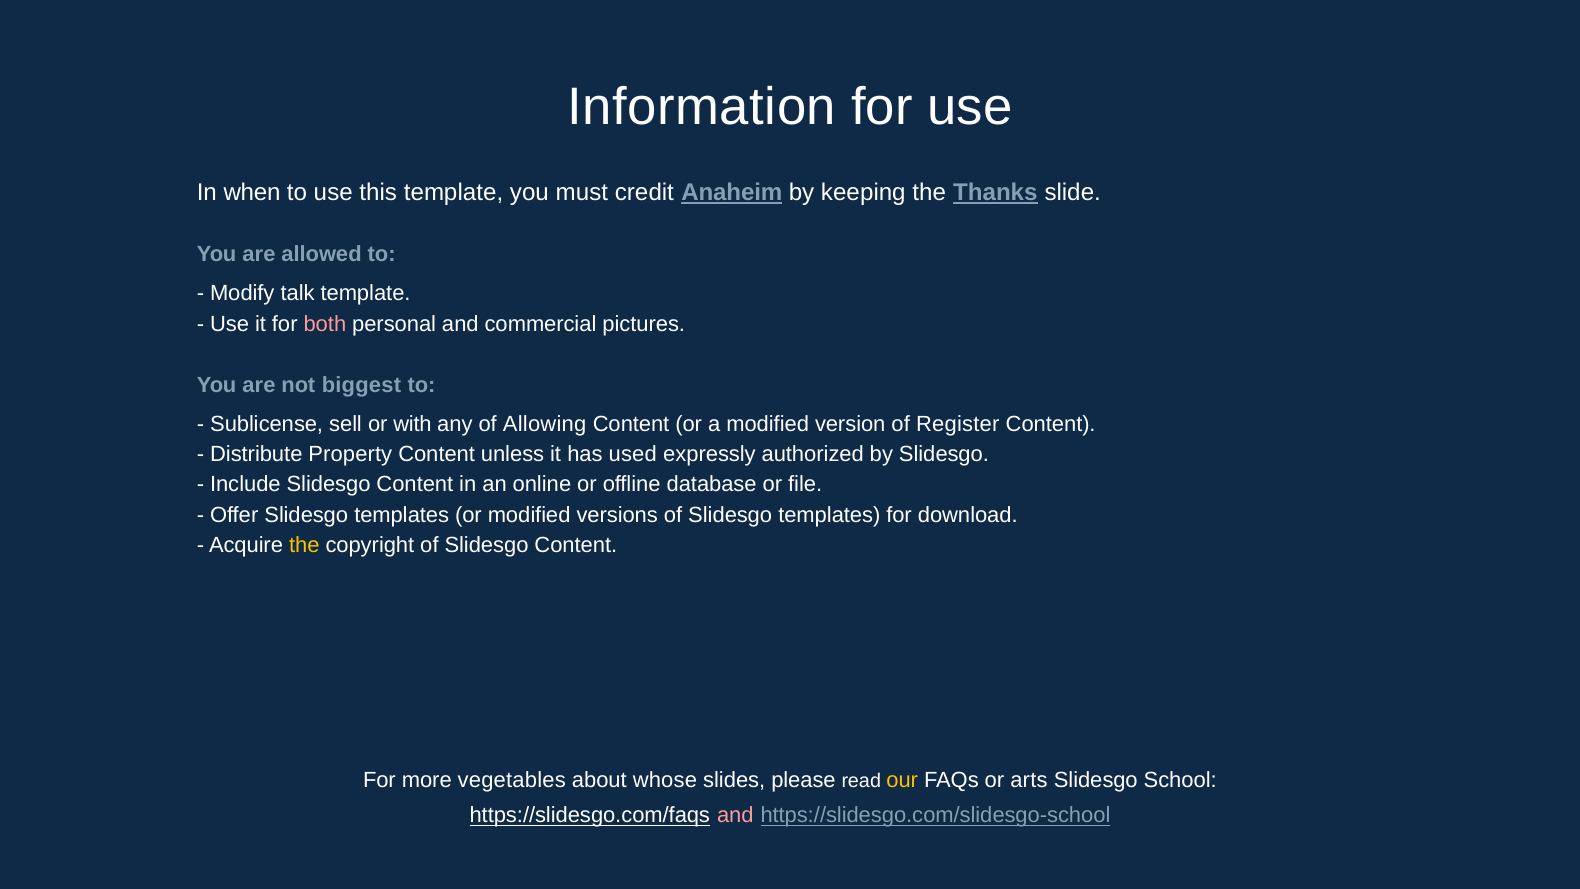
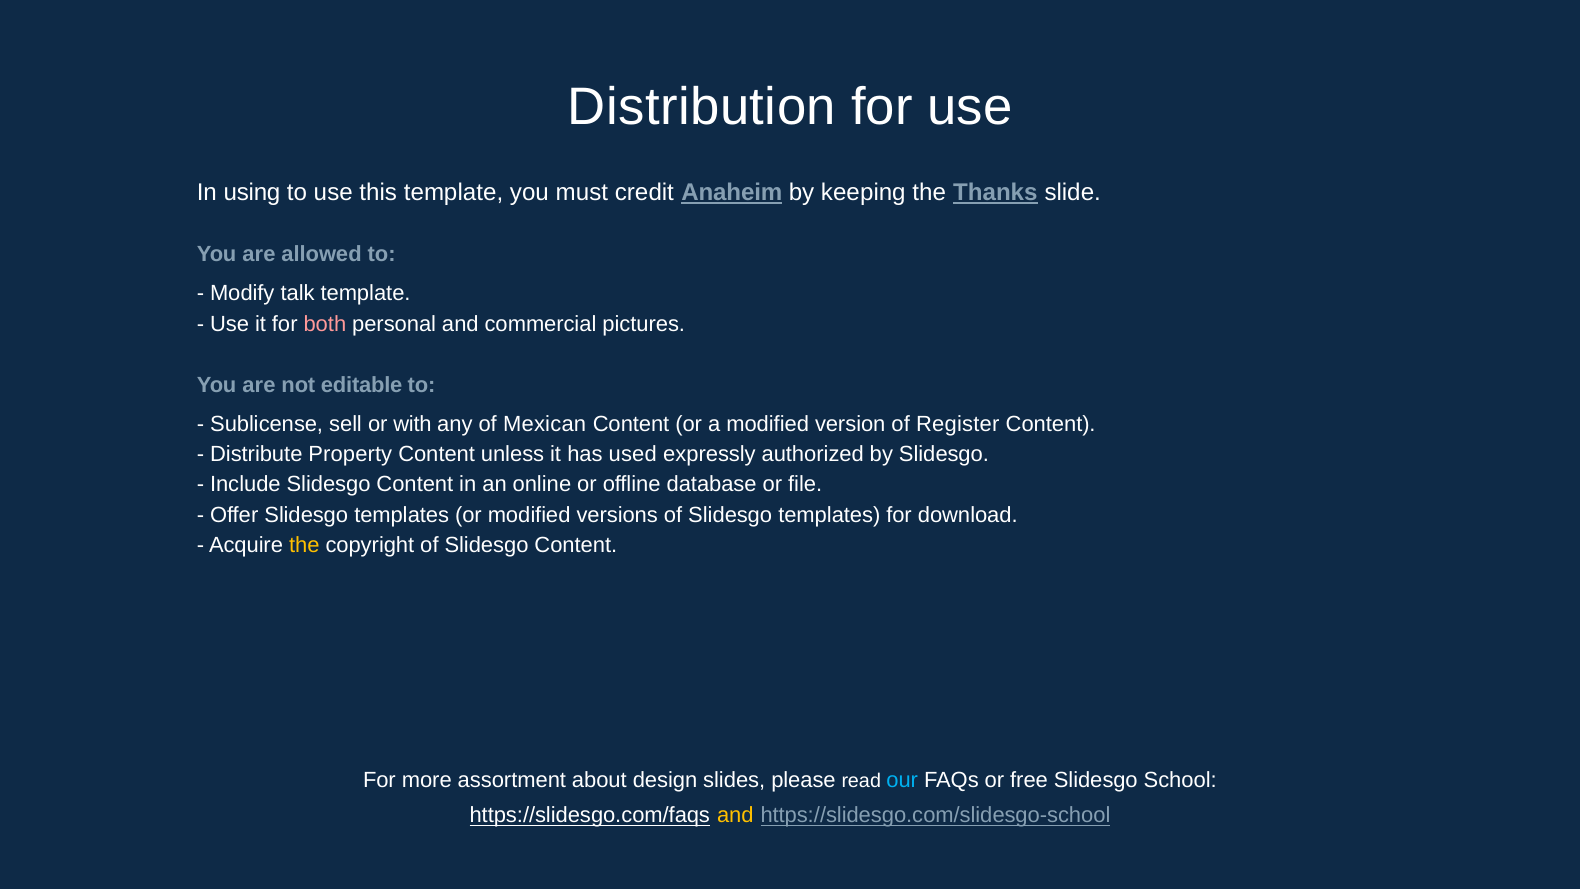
Information: Information -> Distribution (702, 107)
when: when -> using (252, 192)
biggest: biggest -> editable (362, 385)
Allowing: Allowing -> Mexican (545, 424)
vegetables: vegetables -> assortment (512, 780)
whose: whose -> design (665, 780)
our colour: yellow -> light blue (902, 780)
arts: arts -> free (1029, 780)
and colour: pink -> yellow (735, 815)
